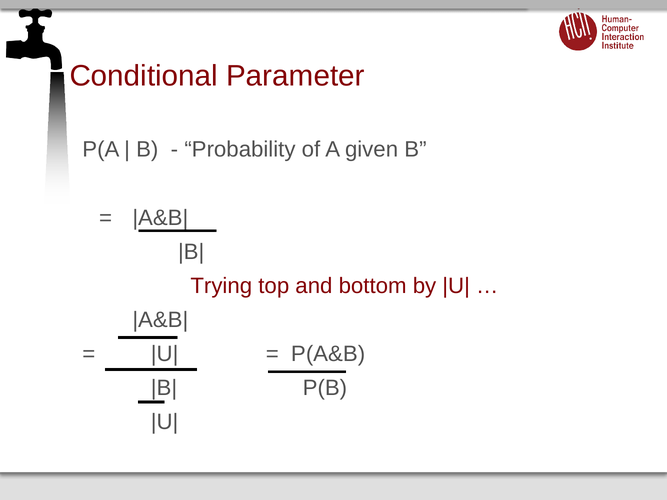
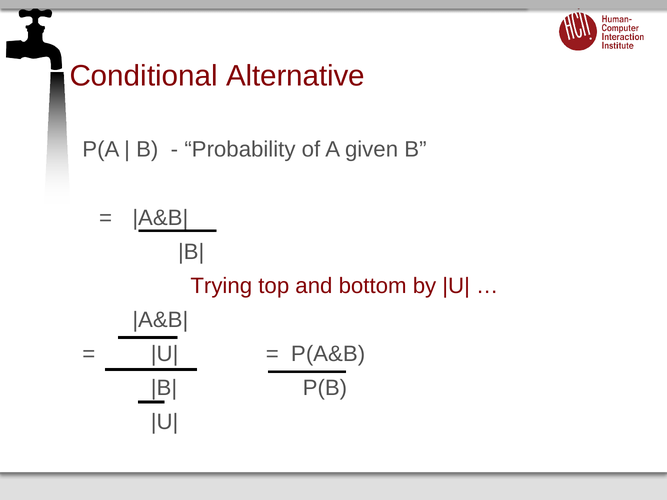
Parameter: Parameter -> Alternative (295, 76)
